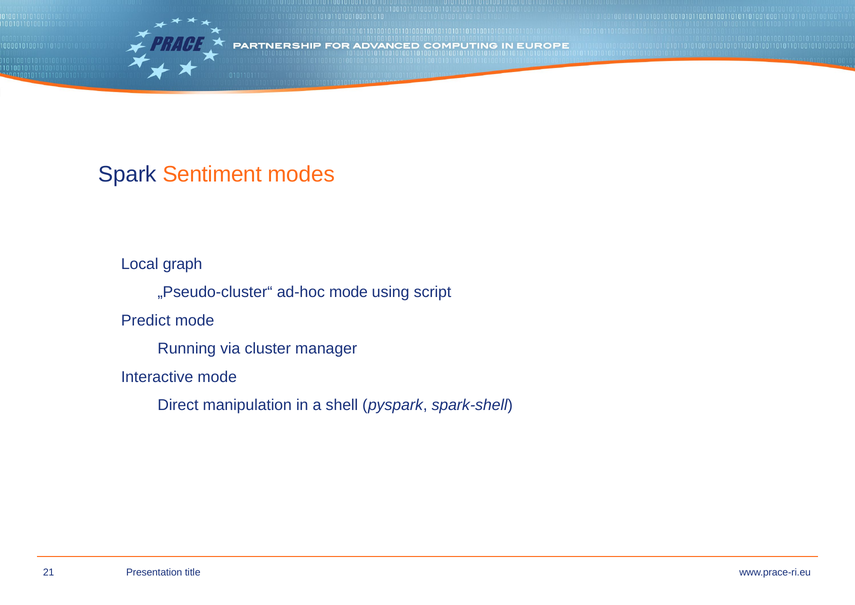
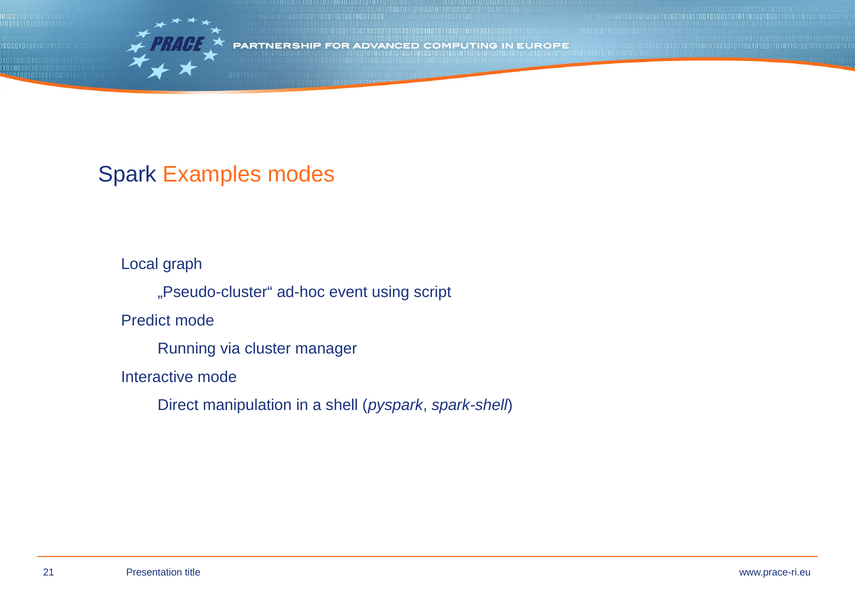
Sentiment: Sentiment -> Examples (212, 174)
ad-hoc mode: mode -> event (348, 292)
